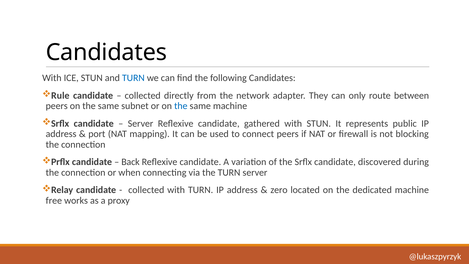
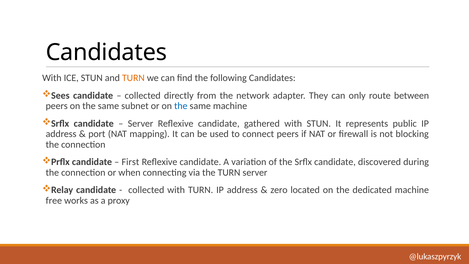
TURN colour: blue -> orange (133, 78)
Rule: Rule -> Sees (60, 95)
Back: Back -> First (130, 162)
